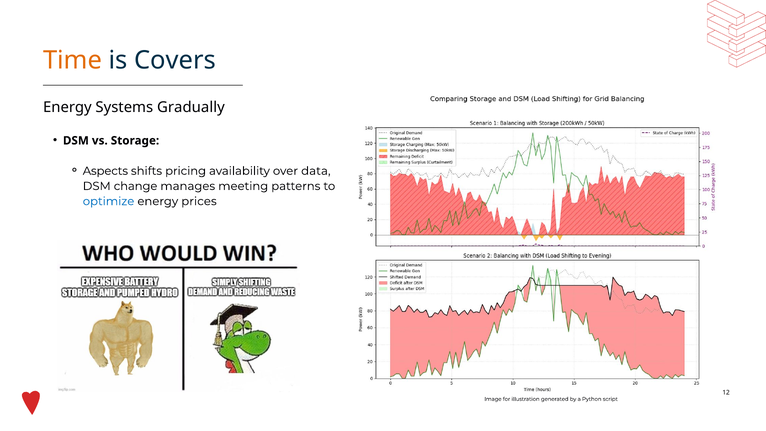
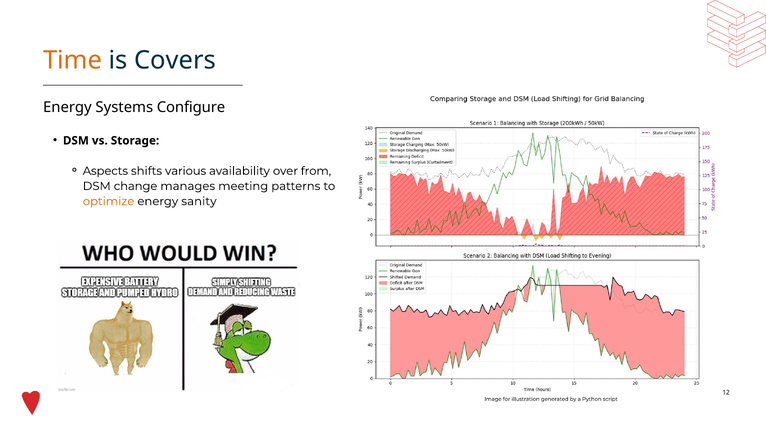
Gradually: Gradually -> Configure (191, 107)
pricing: pricing -> various (186, 171)
data: data -> from (316, 171)
optimize colour: blue -> orange (109, 201)
prices: prices -> sanity (199, 201)
